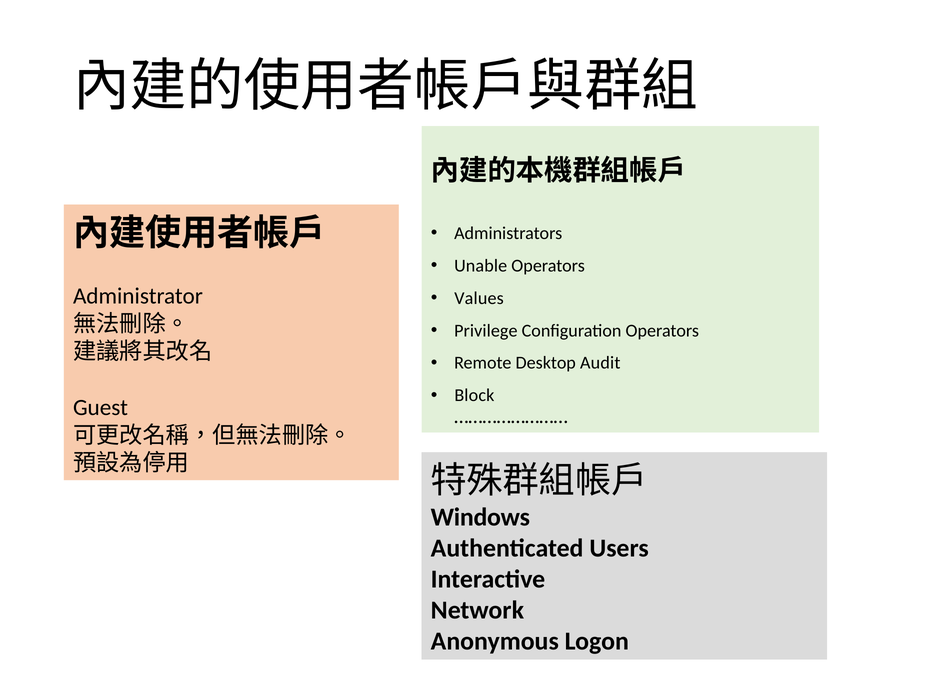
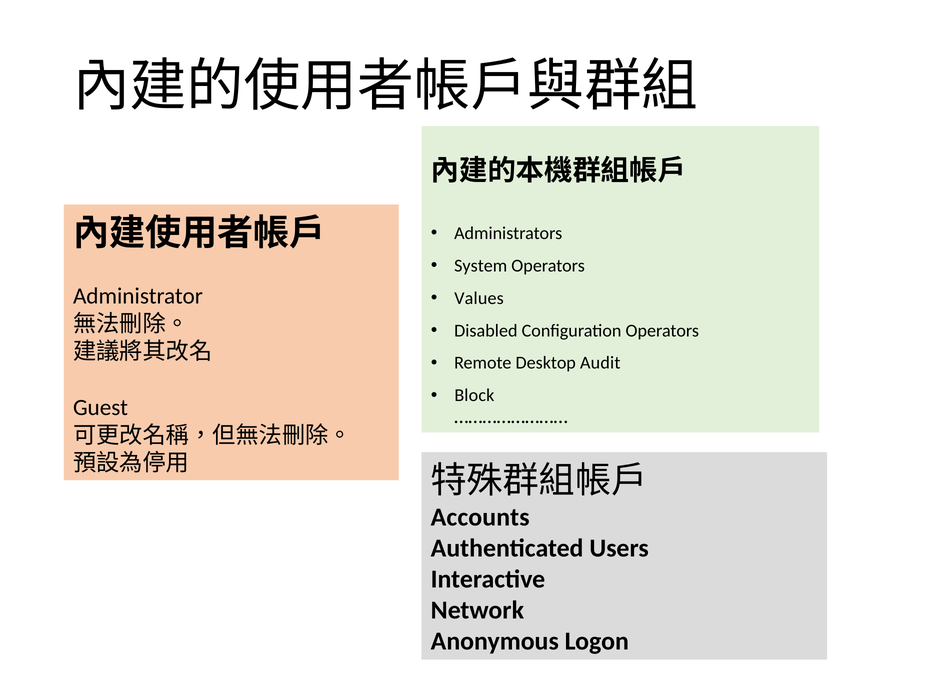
Unable: Unable -> System (481, 266)
Privilege: Privilege -> Disabled (486, 330)
Windows: Windows -> Accounts (480, 517)
